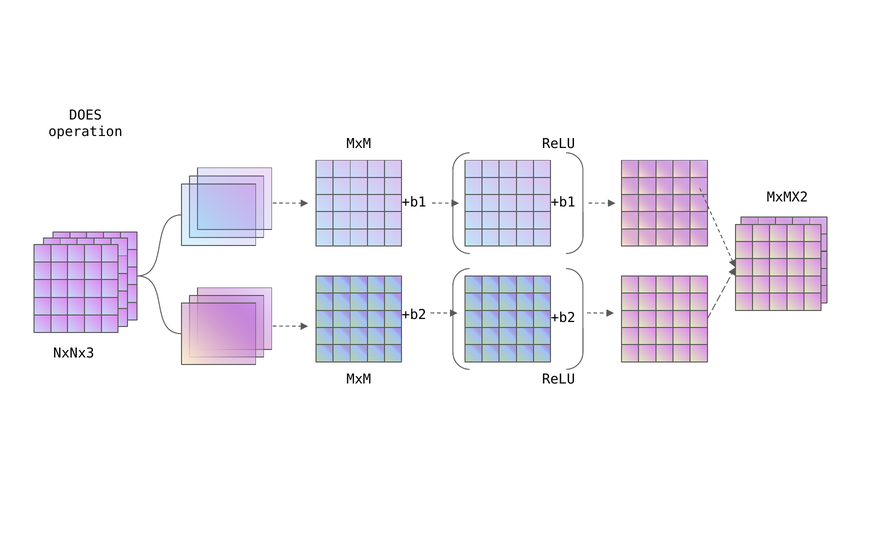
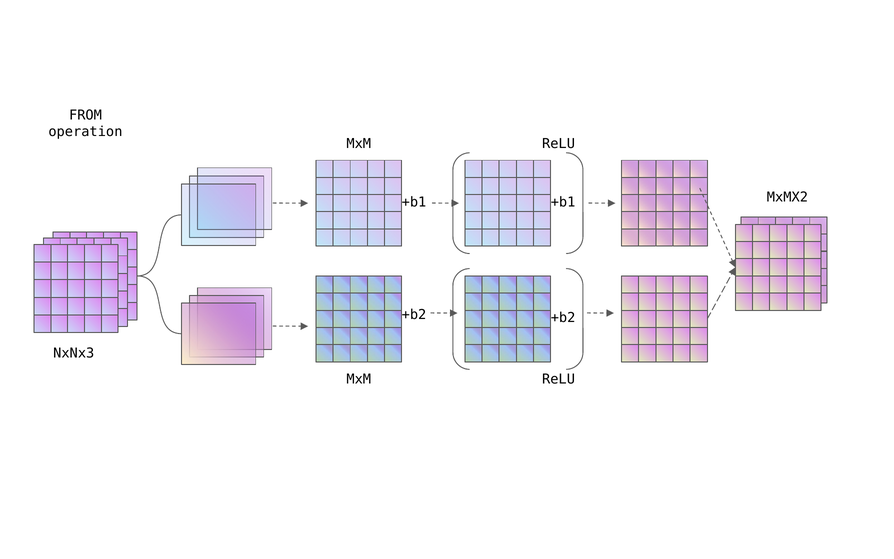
DOES: DOES -> FROM (85, 115)
